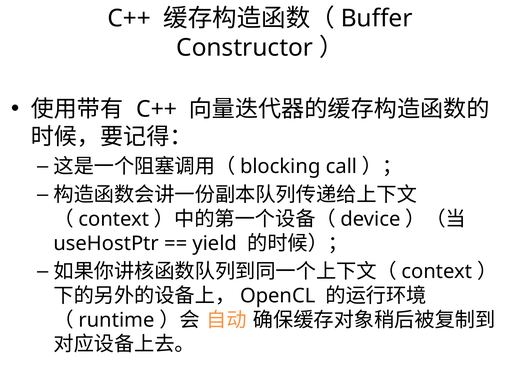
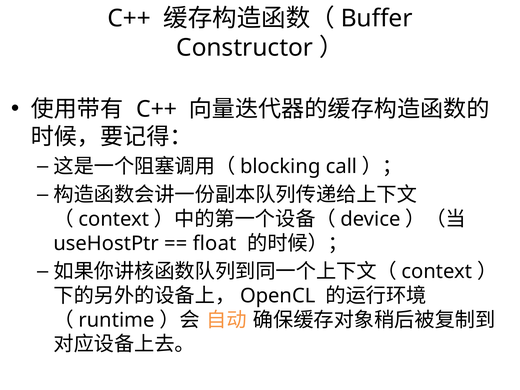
yield: yield -> float (215, 243)
